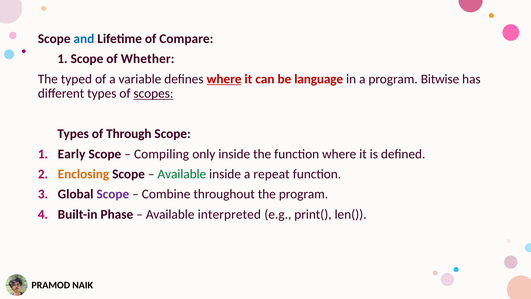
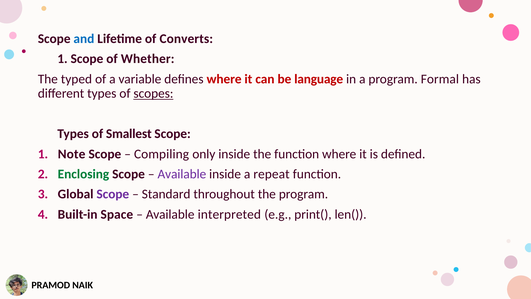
Compare: Compare -> Converts (186, 39)
where underline: present -> none (224, 79)
Bitwise: Bitwise -> Formal (440, 79)
Through: Through -> Smallest (129, 134)
Early: Early -> Note (72, 154)
Enclosing colour: orange -> green (83, 174)
Available colour: green -> purple (182, 174)
Combine: Combine -> Standard (166, 194)
Phase: Phase -> Space (117, 214)
